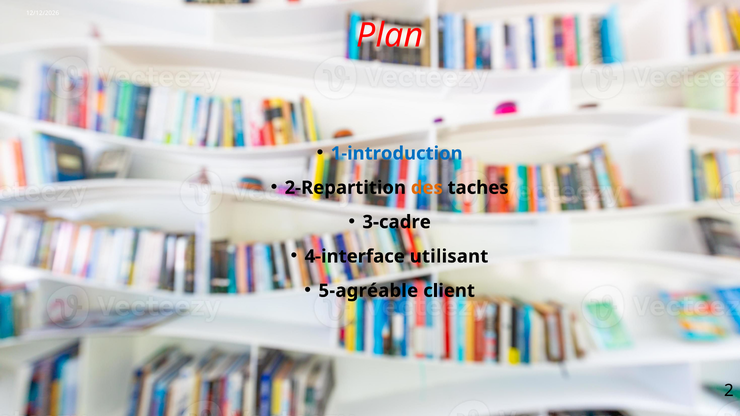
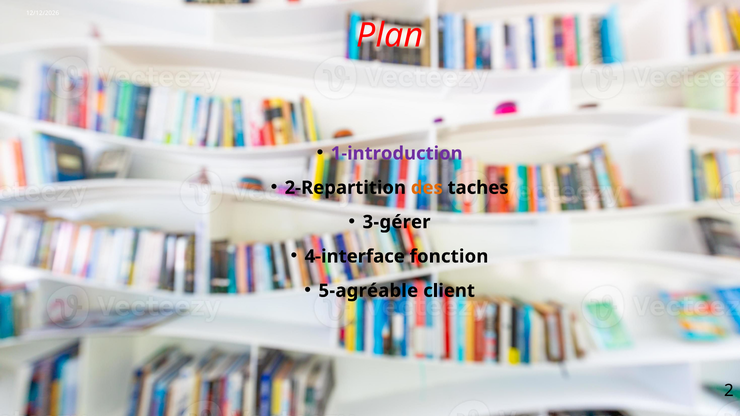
1-introduction colour: blue -> purple (397, 154)
3-cadre: 3-cadre -> 3-gérer (397, 222)
utilisant: utilisant -> fonction (449, 257)
